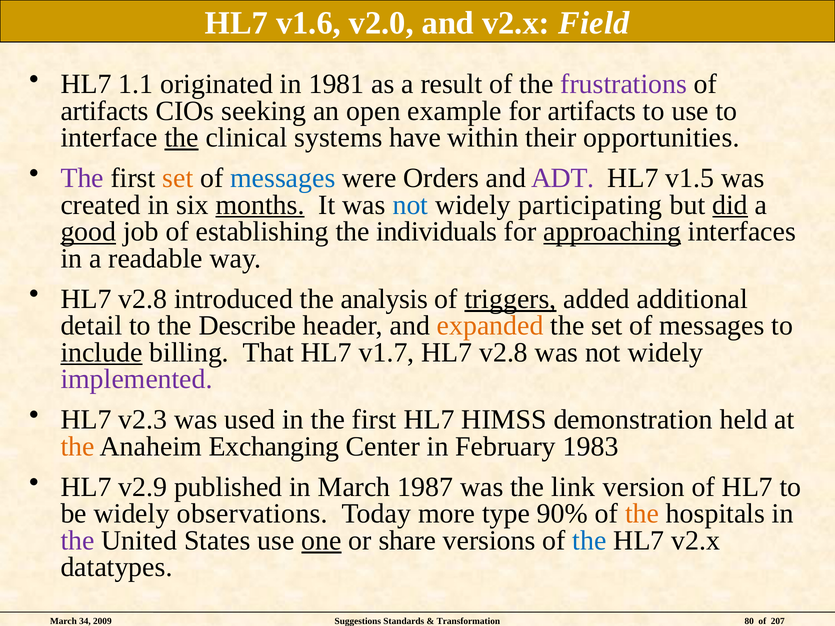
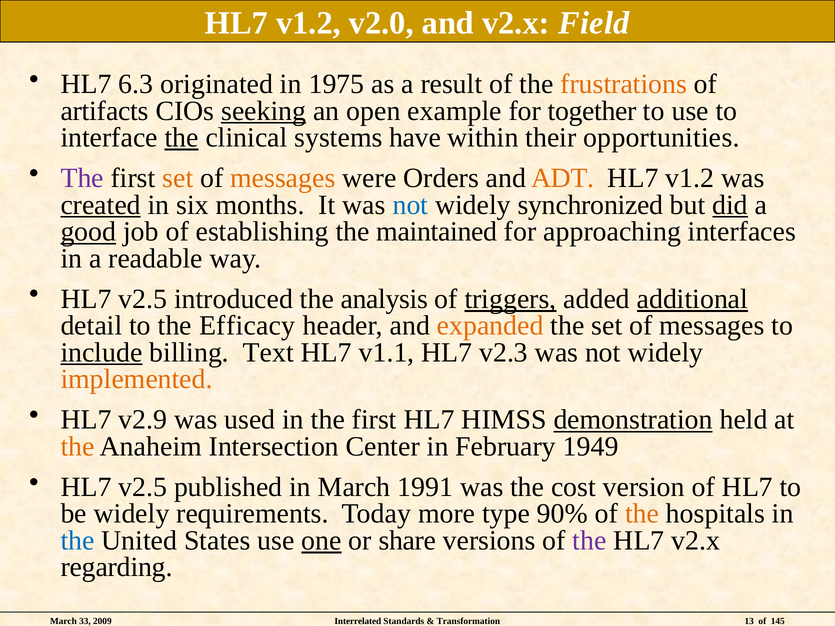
v1.6: v1.6 -> v1.2 (308, 23)
1.1: 1.1 -> 6.3 (136, 84)
1981: 1981 -> 1975 (336, 84)
frustrations colour: purple -> orange (624, 84)
seeking underline: none -> present (264, 111)
for artifacts: artifacts -> together (592, 111)
messages colour: blue -> orange (283, 178)
ADT colour: purple -> orange (563, 178)
v1.5: v1.5 -> v1.2 (690, 178)
created underline: none -> present (101, 205)
months underline: present -> none (260, 205)
participating: participating -> synchronized (590, 205)
individuals: individuals -> maintained (437, 232)
approaching underline: present -> none (612, 232)
v2.8: v2.8 -> v2.5 (143, 299)
additional underline: none -> present (692, 299)
Describe: Describe -> Efficacy (247, 326)
That: That -> Text (268, 353)
v1.7: v1.7 -> v1.1 (387, 353)
v2.8: v2.8 -> v2.3 (504, 353)
implemented colour: purple -> orange (137, 379)
v2.3: v2.3 -> v2.9 (143, 420)
demonstration underline: none -> present (633, 420)
Exchanging: Exchanging -> Intersection (274, 447)
1983: 1983 -> 1949 (591, 447)
v2.9: v2.9 -> v2.5 (143, 487)
1987: 1987 -> 1991 (425, 487)
link: link -> cost (574, 487)
observations: observations -> requirements (252, 514)
the colour: purple -> blue (78, 541)
the colour: blue -> purple (589, 541)
datatypes: datatypes -> regarding (117, 567)
34: 34 -> 33 (85, 621)
Suggestions: Suggestions -> Interrelated (358, 621)
80: 80 -> 13 (749, 621)
207: 207 -> 145 (778, 621)
